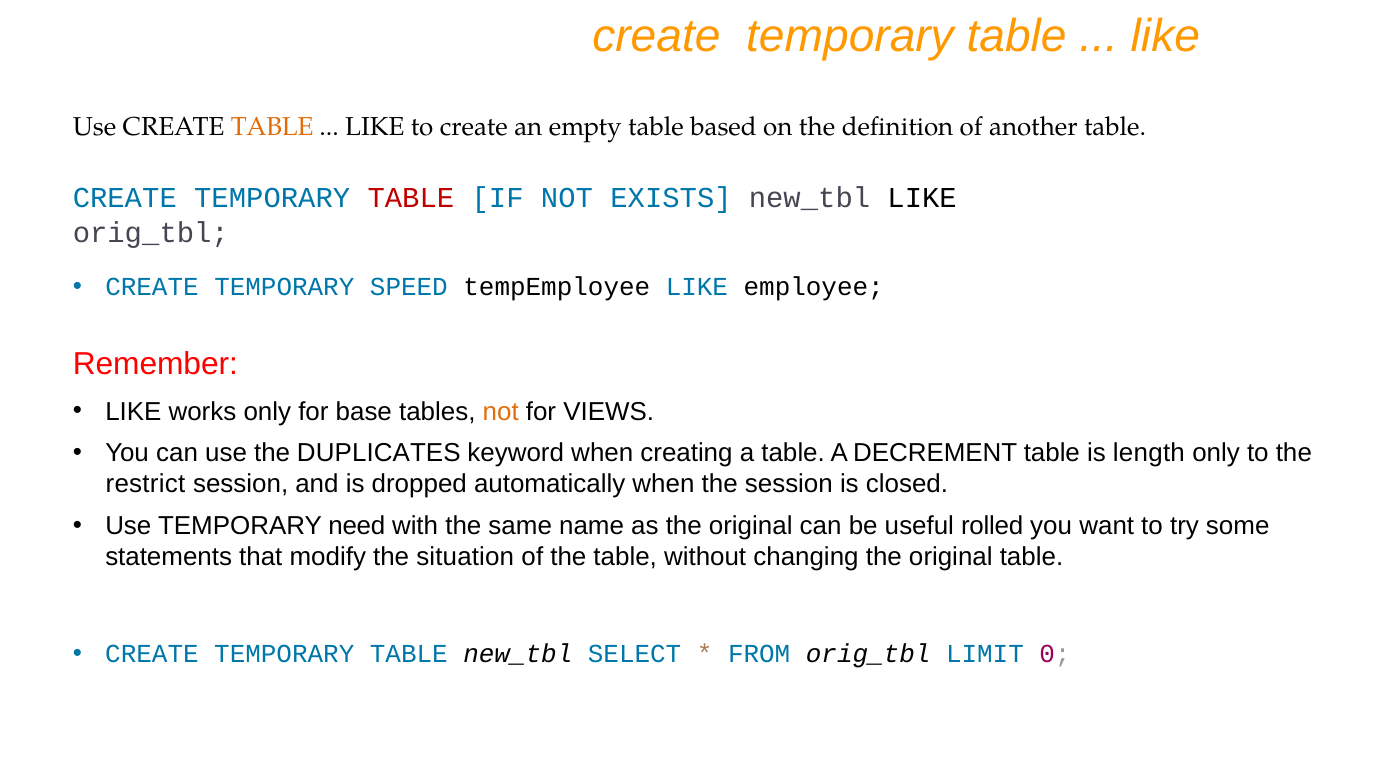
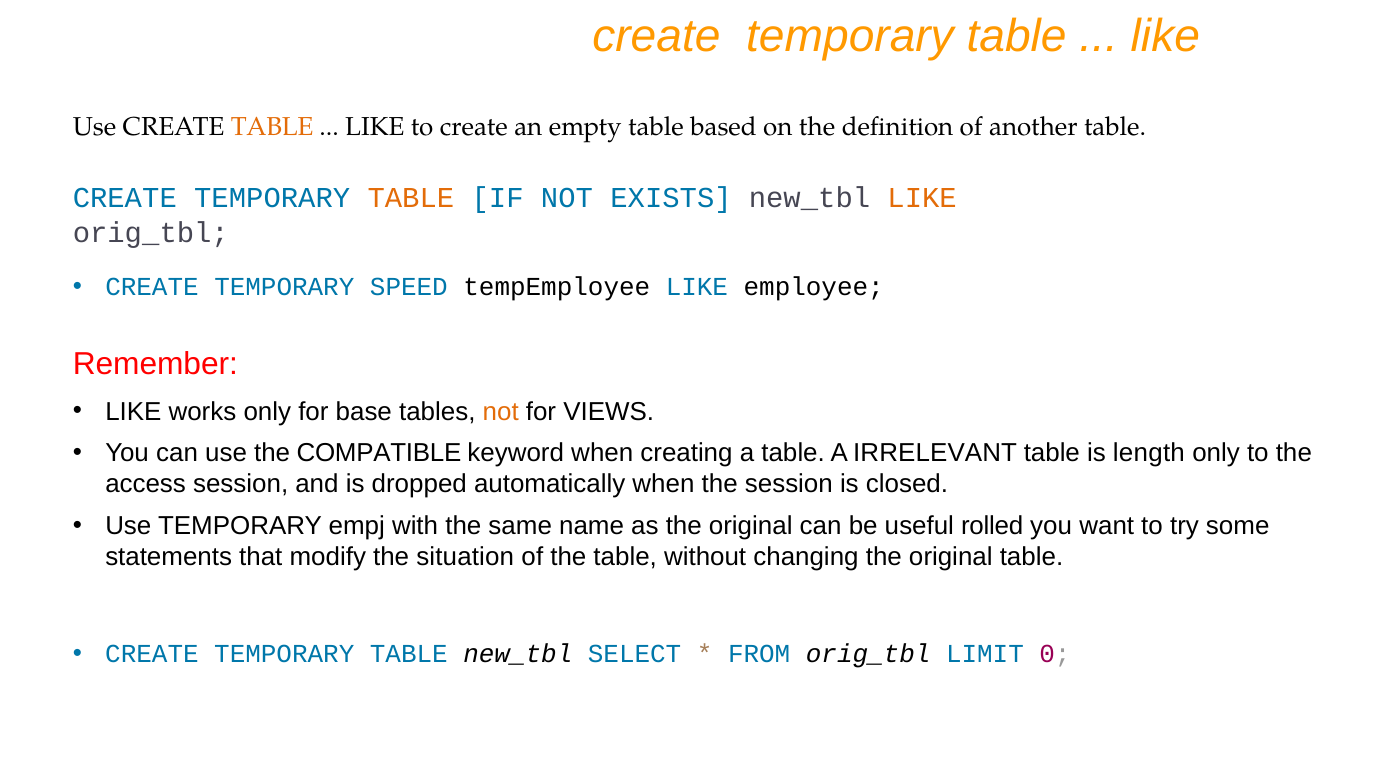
TABLE colour: red -> orange (411, 198)
LIKE colour: black -> orange (922, 198)
DUPLICATES: DUPLICATES -> COMPATIBLE (379, 454)
DECREMENT: DECREMENT -> IRRELEVANT (935, 454)
restrict: restrict -> access (146, 485)
need: need -> empj (357, 526)
